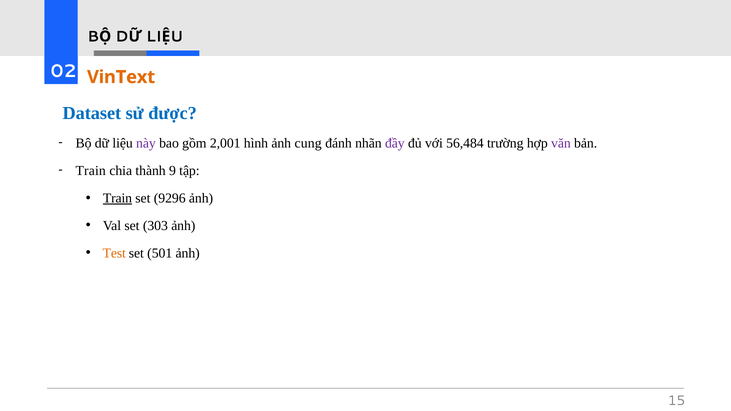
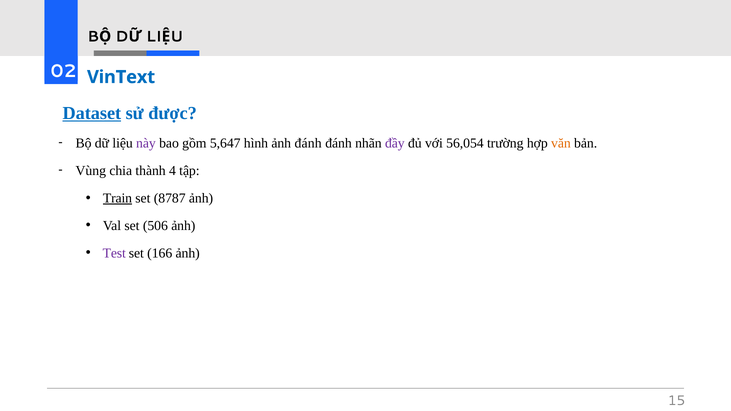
VinText colour: orange -> blue (121, 77)
Dataset underline: none -> present (92, 113)
2,001: 2,001 -> 5,647 (225, 143)
ảnh cung: cung -> đánh (308, 143)
56,484: 56,484 -> 56,054 (465, 143)
văn colour: purple -> orange (561, 143)
Train: Train -> Vùng (91, 171)
9: 9 -> 4 (172, 171)
9296: 9296 -> 8787 (170, 198)
303: 303 -> 506 (155, 226)
Test colour: orange -> purple (114, 253)
501: 501 -> 166 (160, 253)
